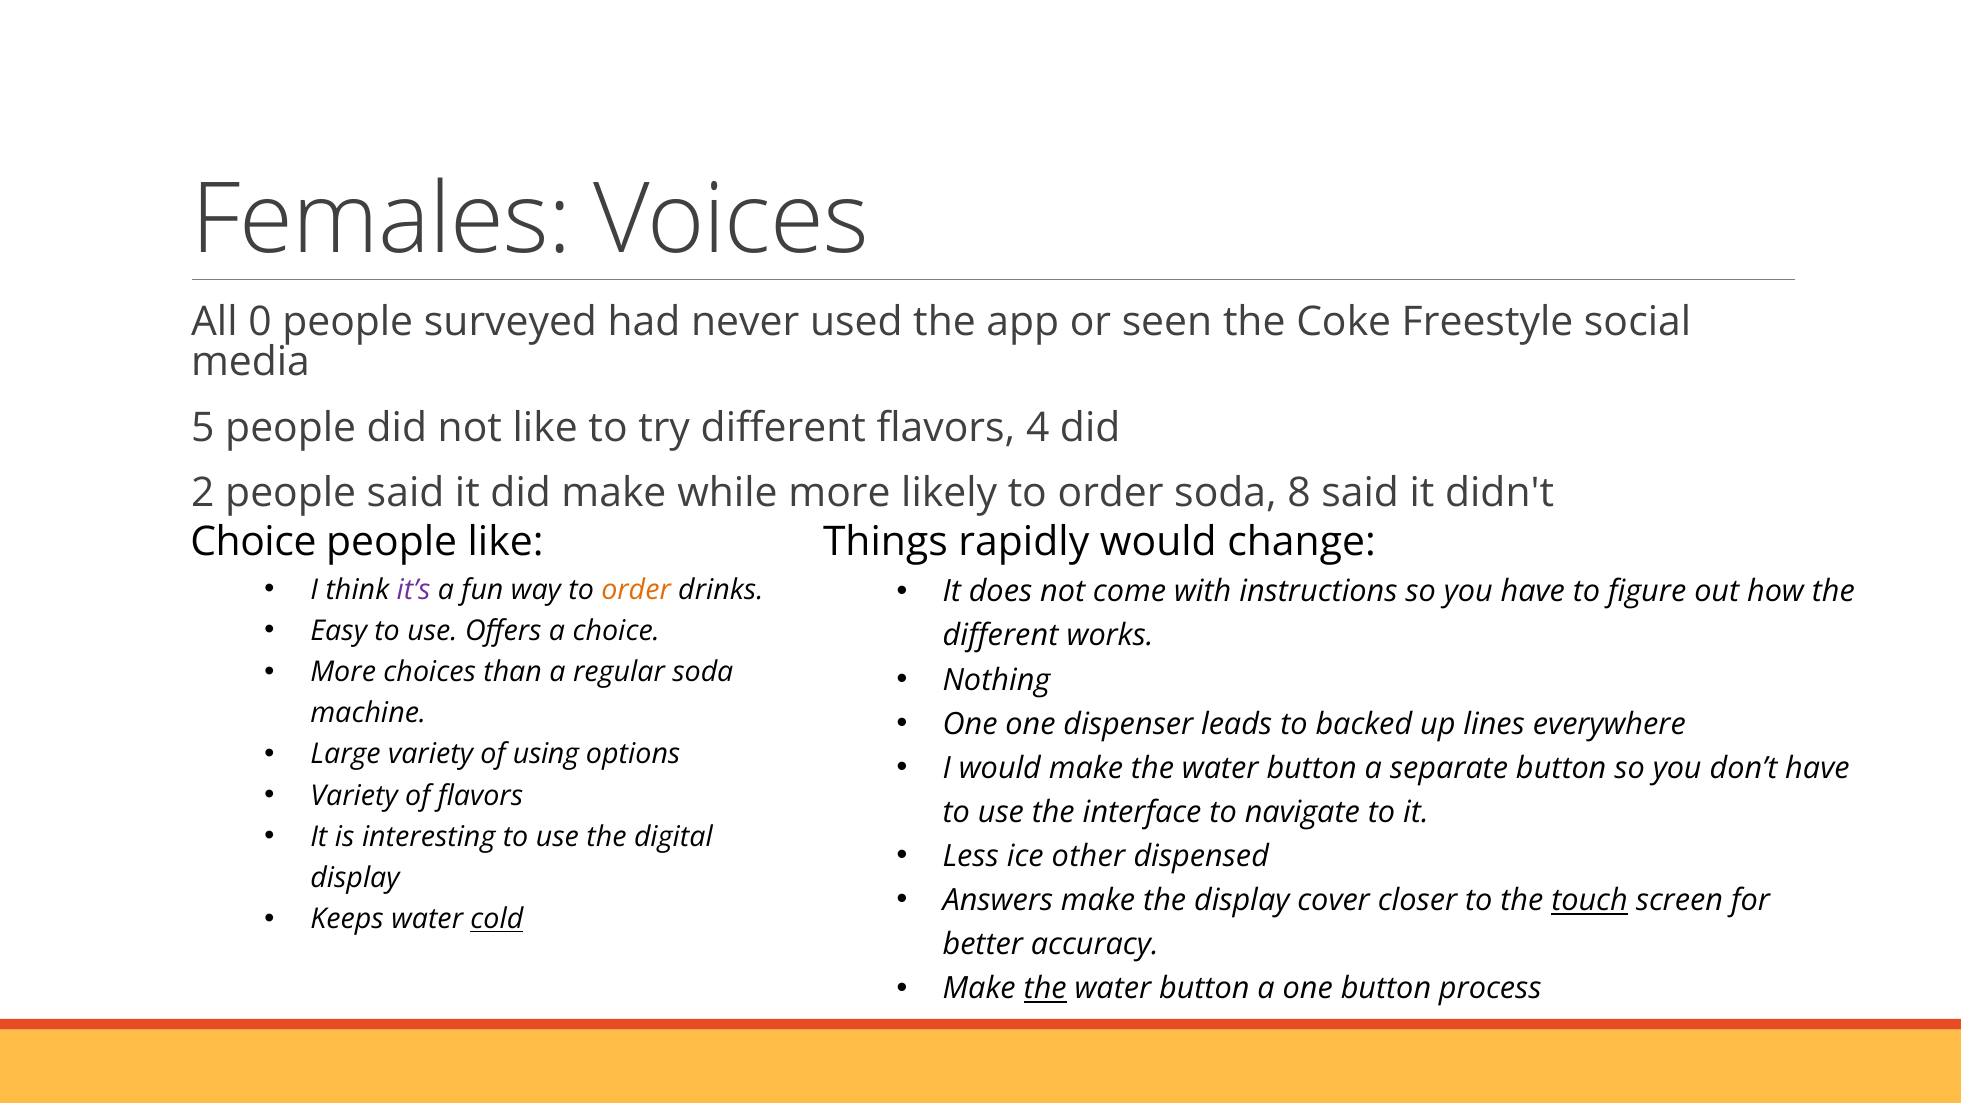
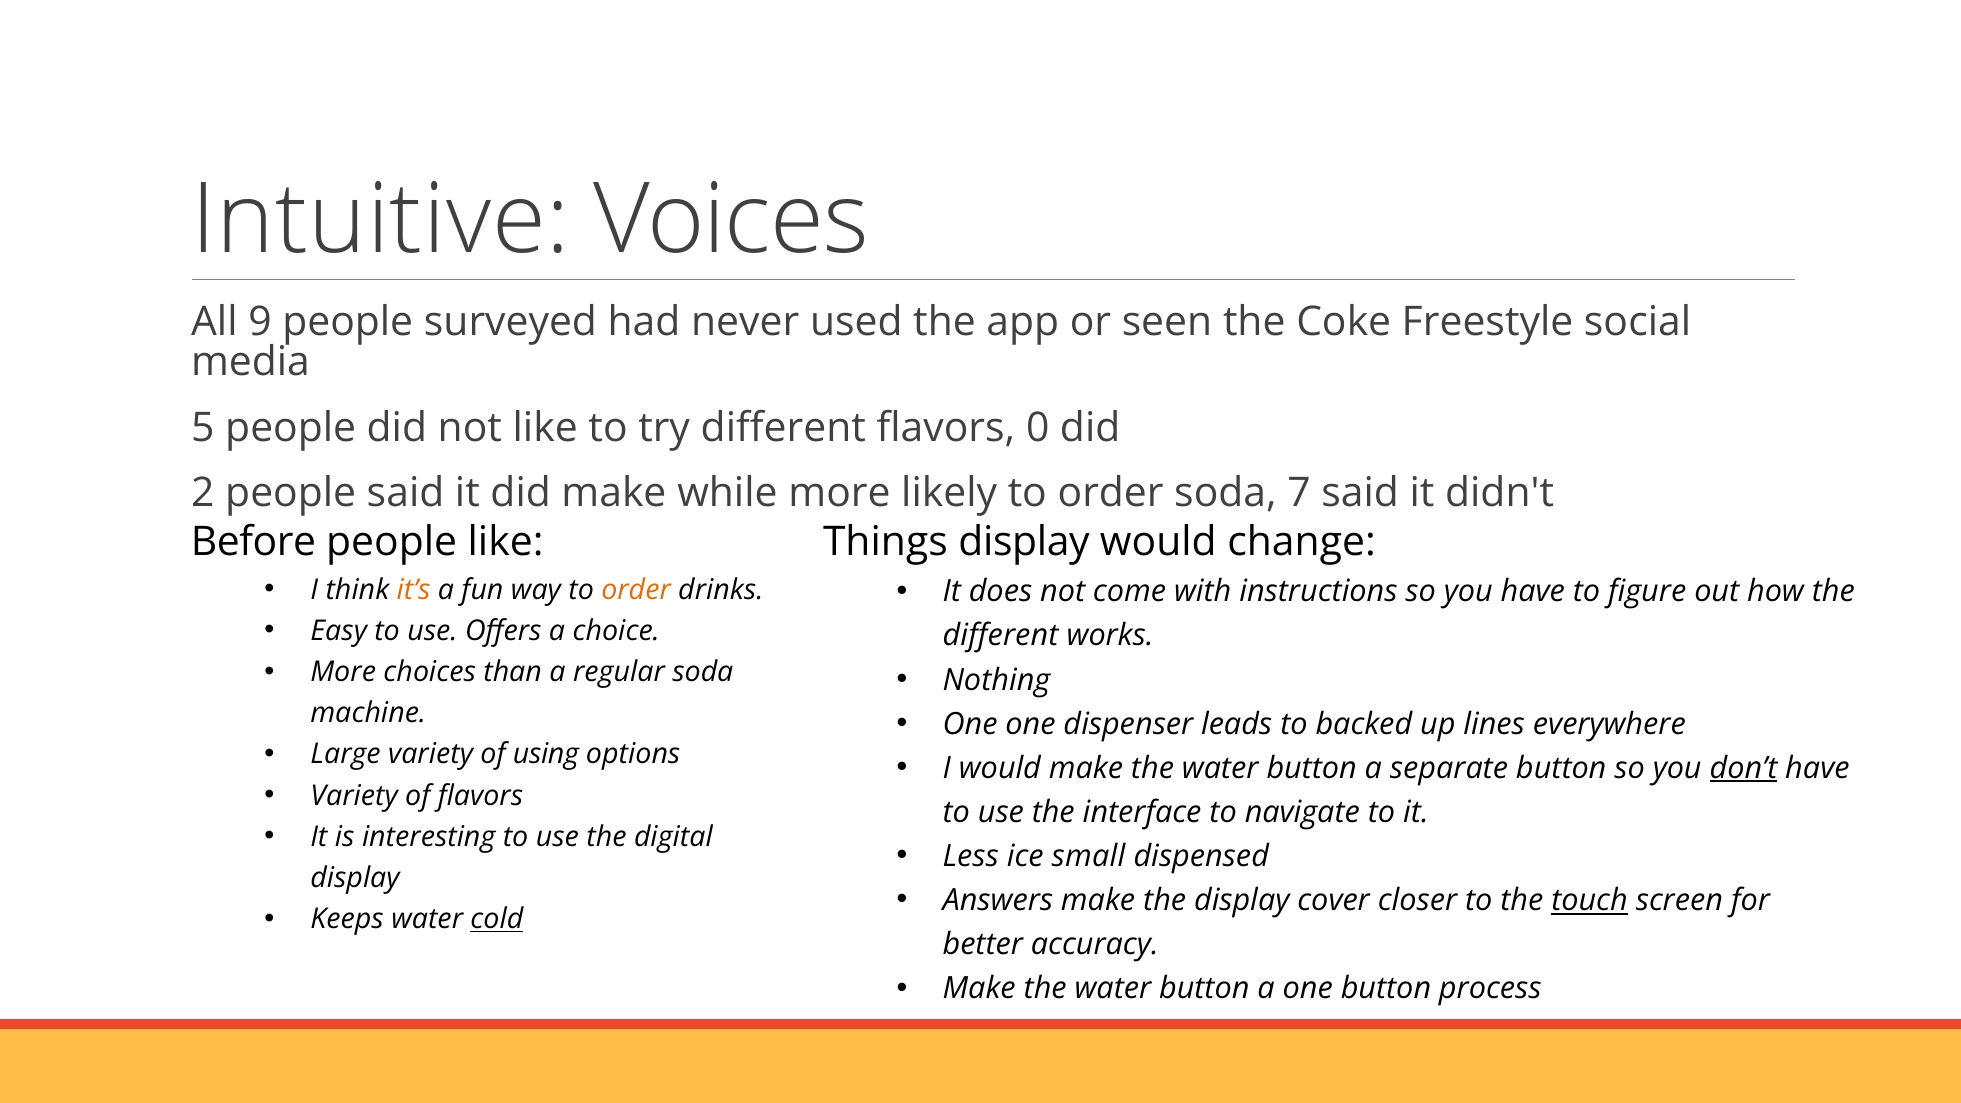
Females: Females -> Intuitive (380, 220)
0: 0 -> 9 (260, 323)
4: 4 -> 0 (1038, 428)
8: 8 -> 7 (1299, 493)
Choice: Choice -> Before (253, 542)
Things rapidly: rapidly -> display (1024, 542)
it’s colour: purple -> orange (414, 590)
don’t underline: none -> present (1744, 768)
other: other -> small (1088, 856)
the underline: present -> none (1045, 989)
